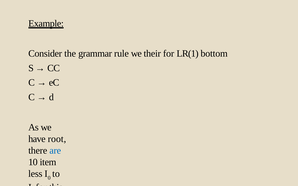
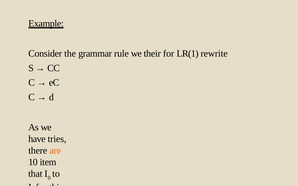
bottom: bottom -> rewrite (214, 53)
root: root -> tries (57, 139)
are colour: blue -> orange (55, 151)
less: less -> that (35, 174)
